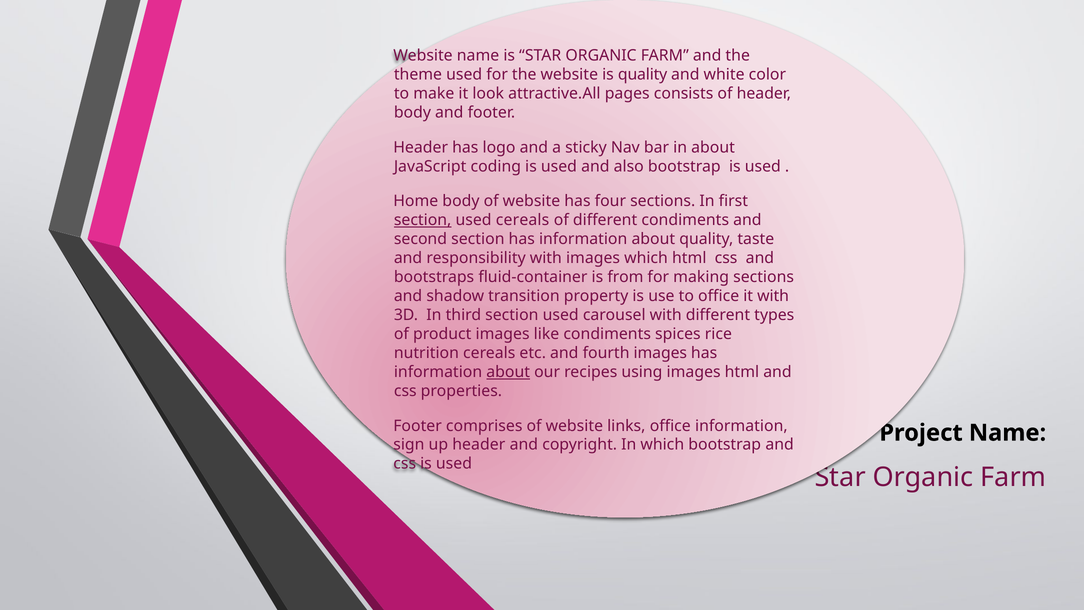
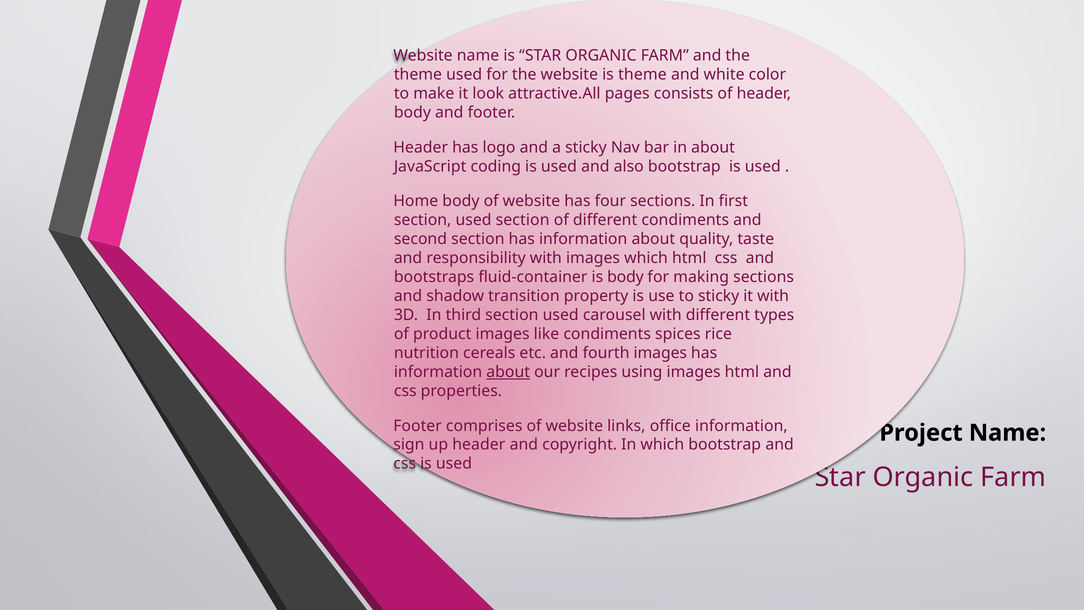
is quality: quality -> theme (642, 75)
section underline: present -> none (423, 220)
used cereals: cereals -> section (523, 220)
is from: from -> body (625, 277)
to office: office -> sticky (719, 296)
